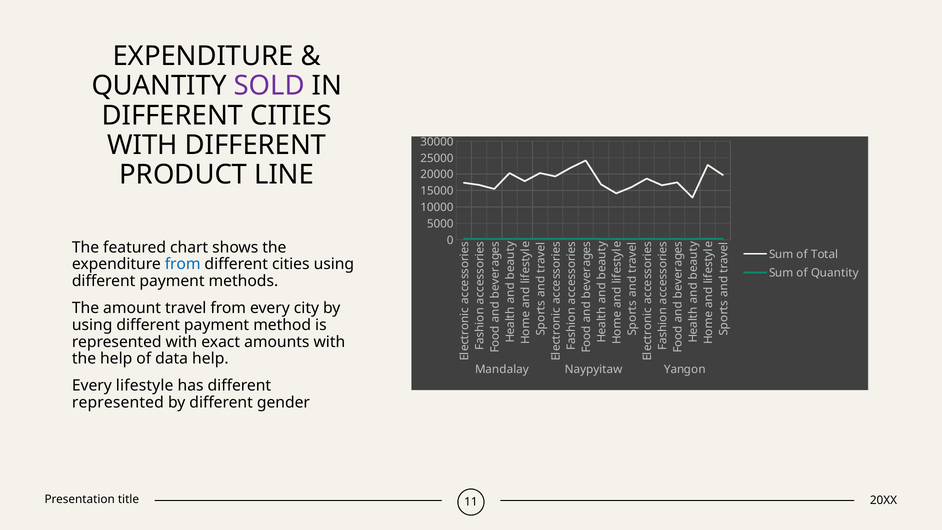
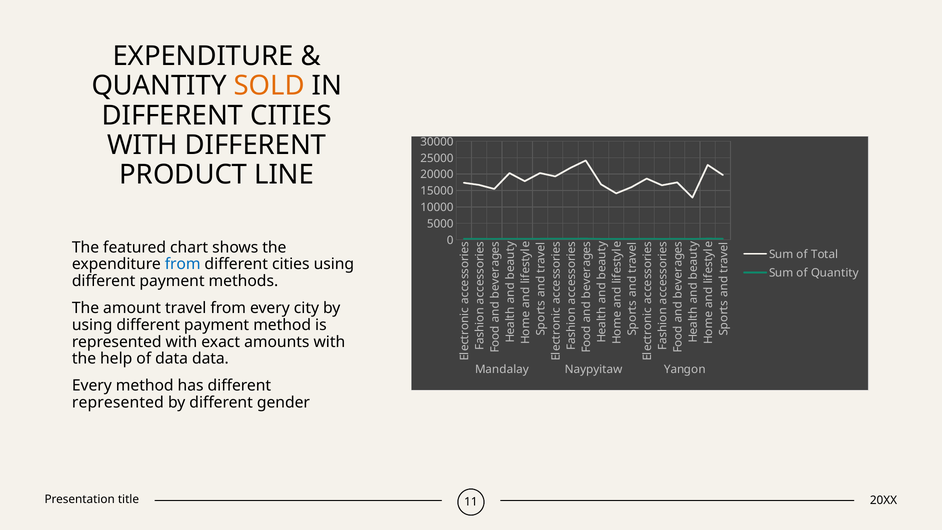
SOLD colour: purple -> orange (269, 86)
data help: help -> data (210, 359)
Every lifestyle: lifestyle -> method (145, 385)
